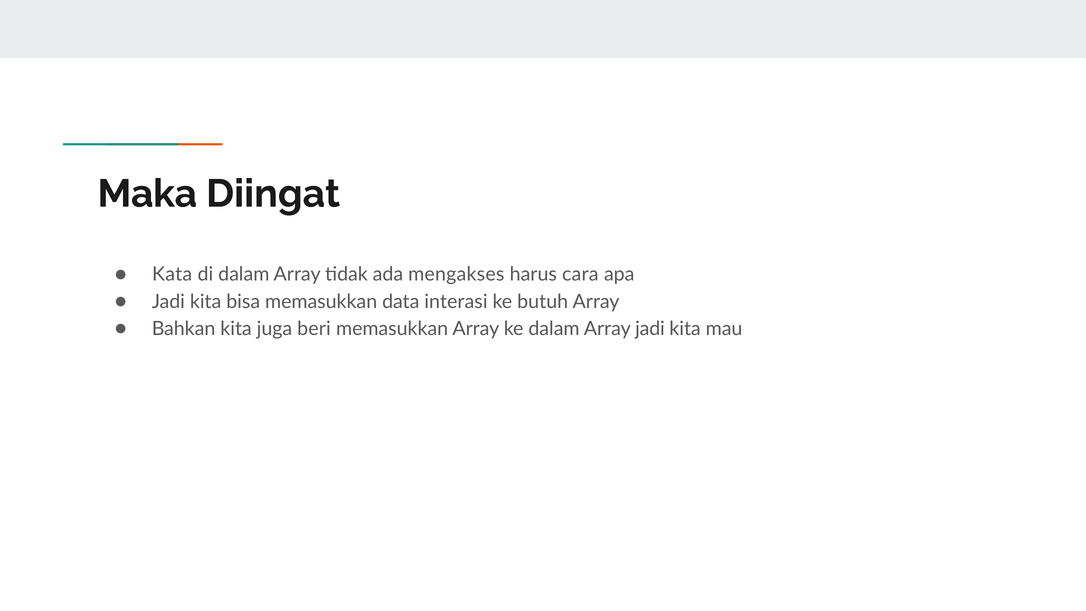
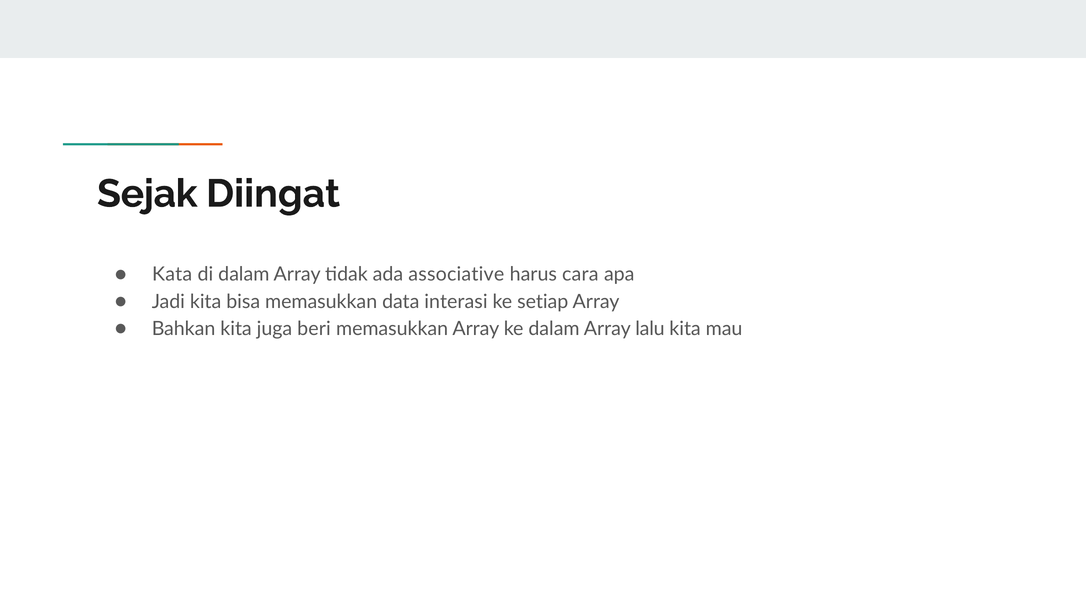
Maka: Maka -> Sejak (147, 194)
mengakses: mengakses -> associative (456, 274)
butuh: butuh -> setiap (543, 301)
Array jadi: jadi -> lalu (650, 329)
